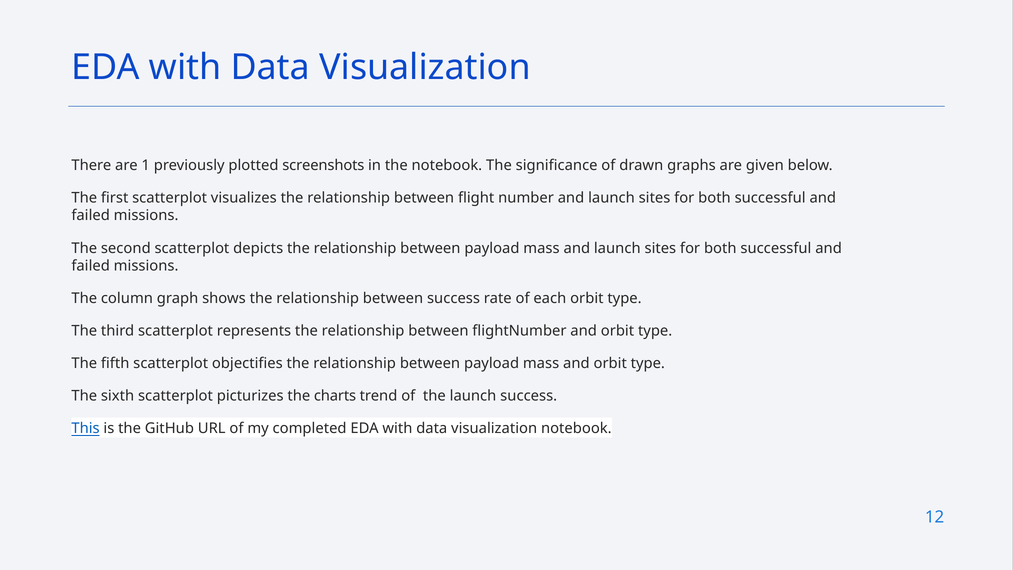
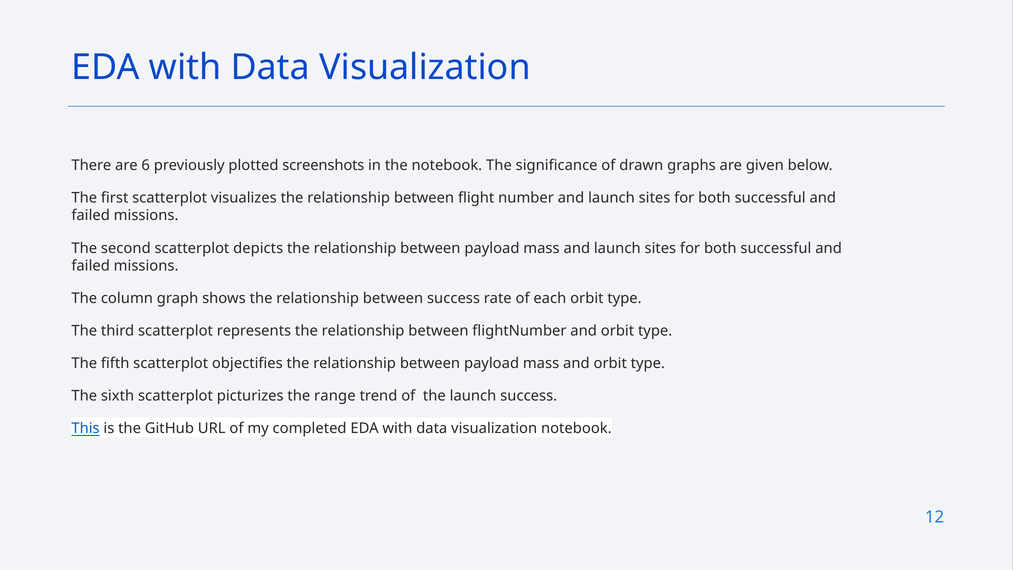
1: 1 -> 6 (146, 165)
charts: charts -> range (335, 396)
